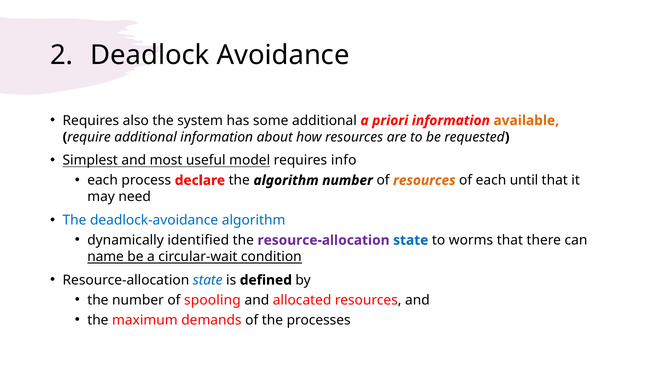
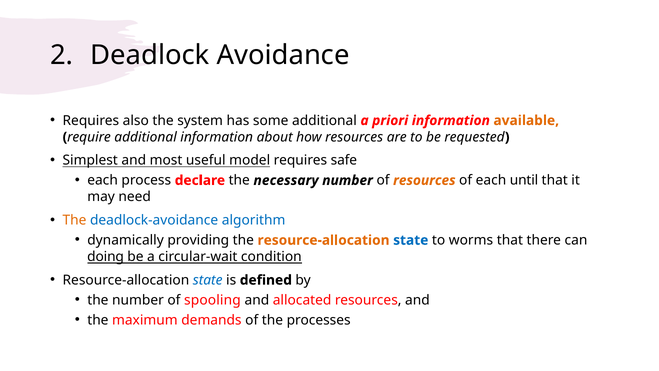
info: info -> safe (344, 160)
the algorithm: algorithm -> necessary (286, 180)
The colour: blue -> orange (75, 220)
identified: identified -> providing (198, 240)
resource-allocation colour: purple -> orange (324, 240)
name: name -> doing (106, 257)
